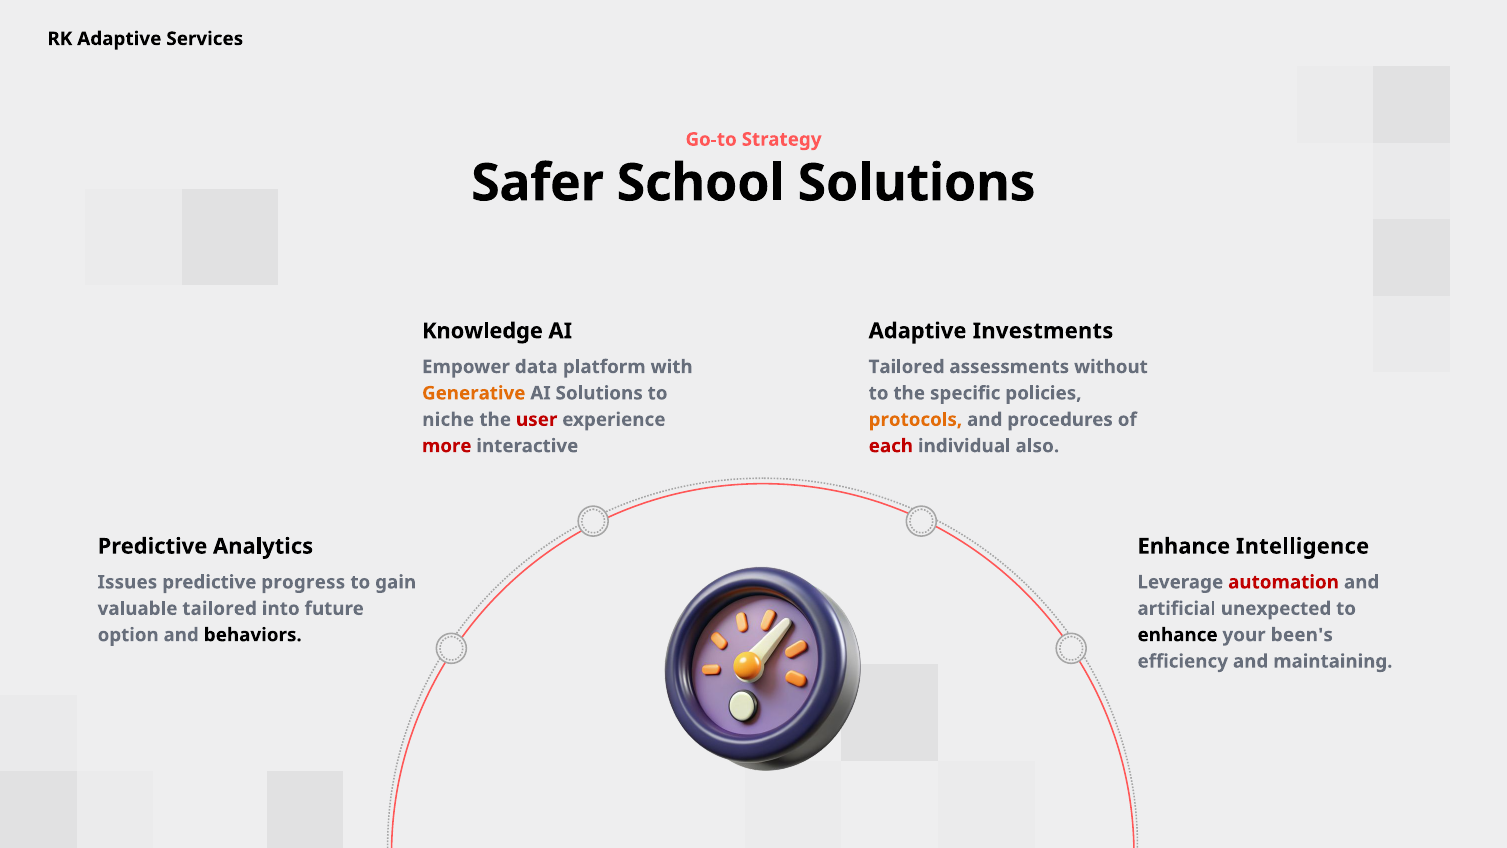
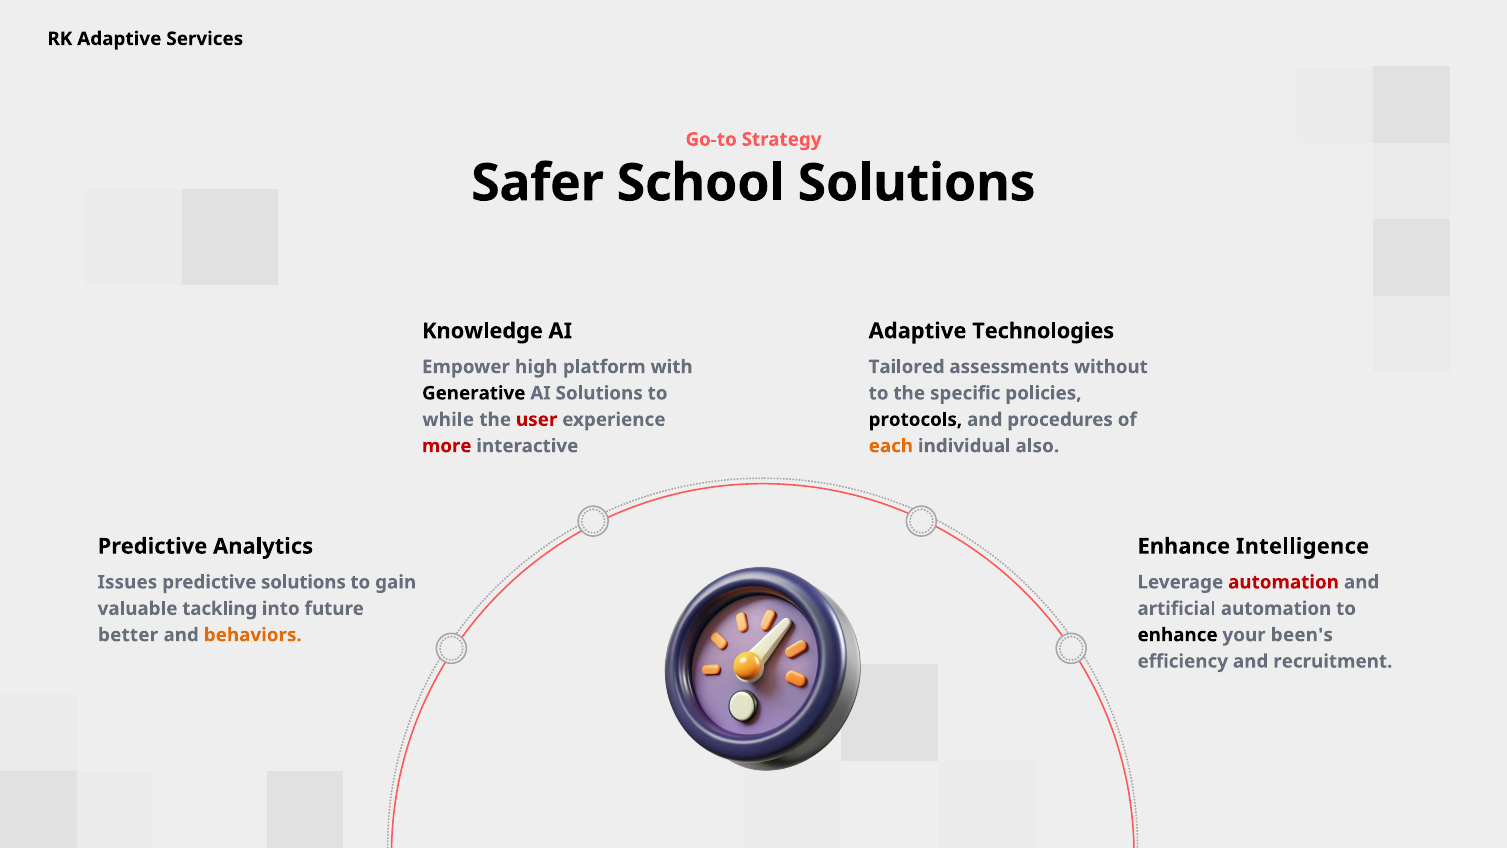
Investments: Investments -> Technologies (1043, 331)
data: data -> high (536, 367)
Generative colour: orange -> black (474, 393)
niche: niche -> while (448, 419)
protocols colour: orange -> black (915, 419)
each colour: red -> orange (891, 446)
predictive progress: progress -> solutions (303, 582)
artificial unexpected: unexpected -> automation (1276, 608)
valuable tailored: tailored -> tackling (220, 608)
option: option -> better (128, 635)
behaviors colour: black -> orange (253, 635)
maintaining: maintaining -> recruitment (1333, 661)
